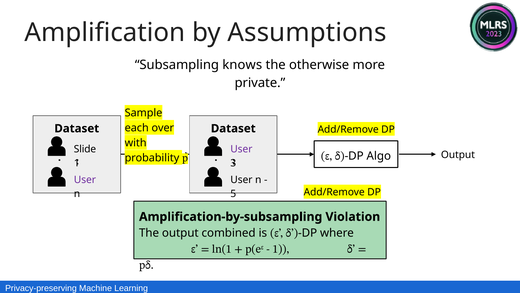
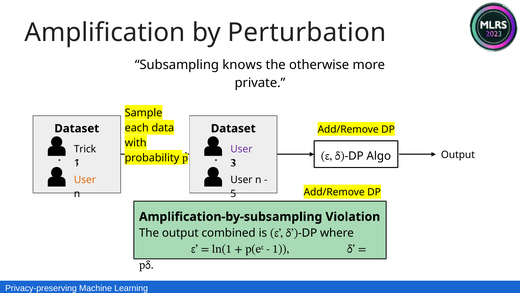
Assumptions: Assumptions -> Perturbation (307, 33)
over: over -> data (163, 128)
Slide: Slide -> Trick (85, 149)
User colour: purple -> orange (85, 179)
